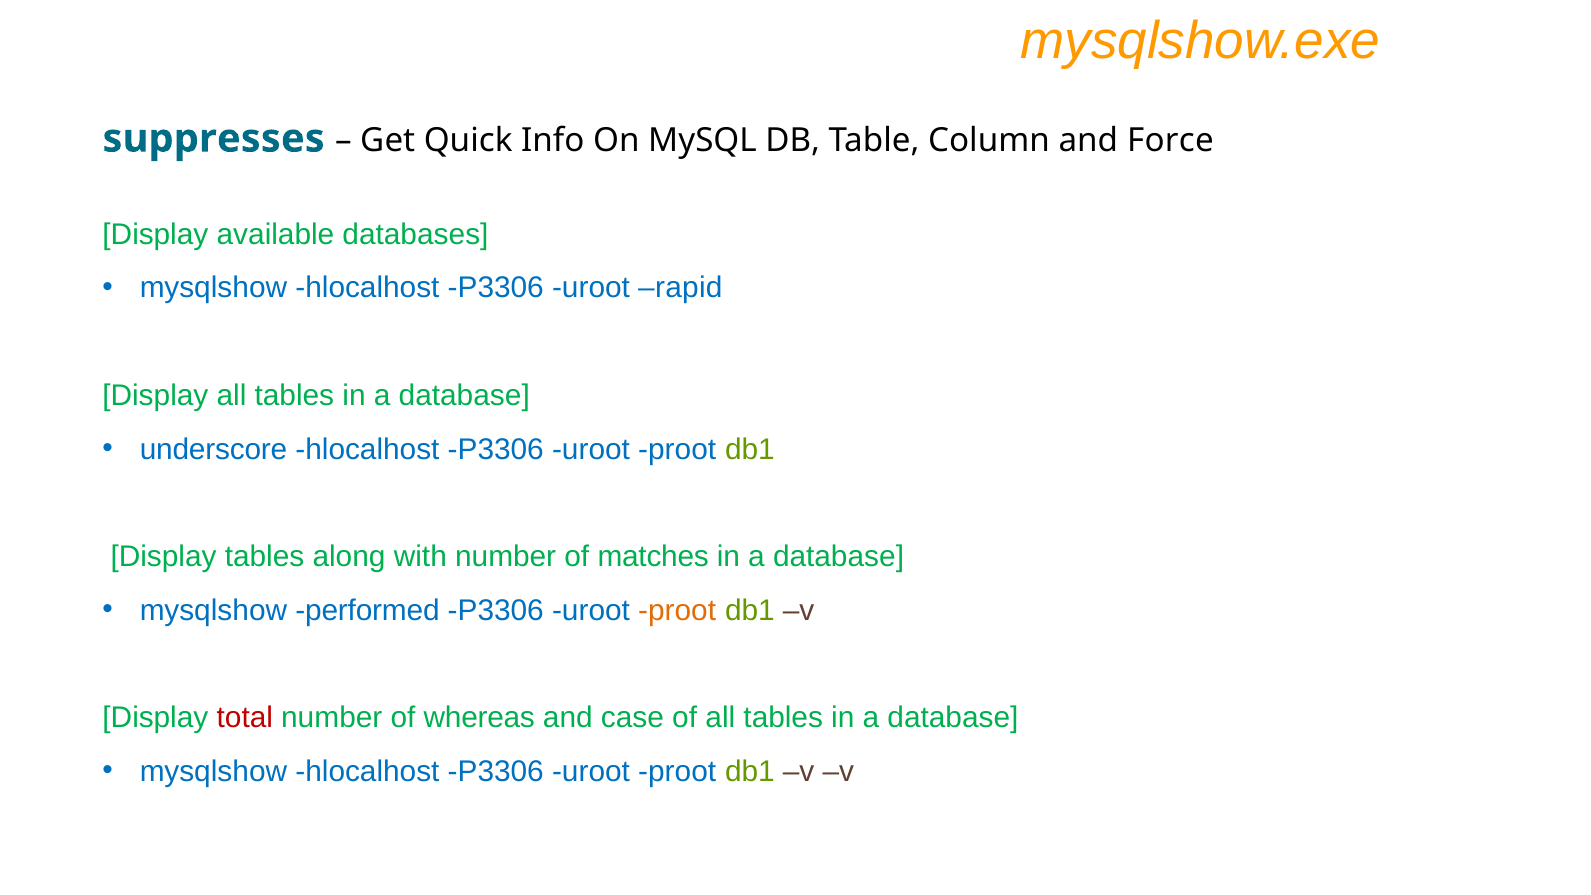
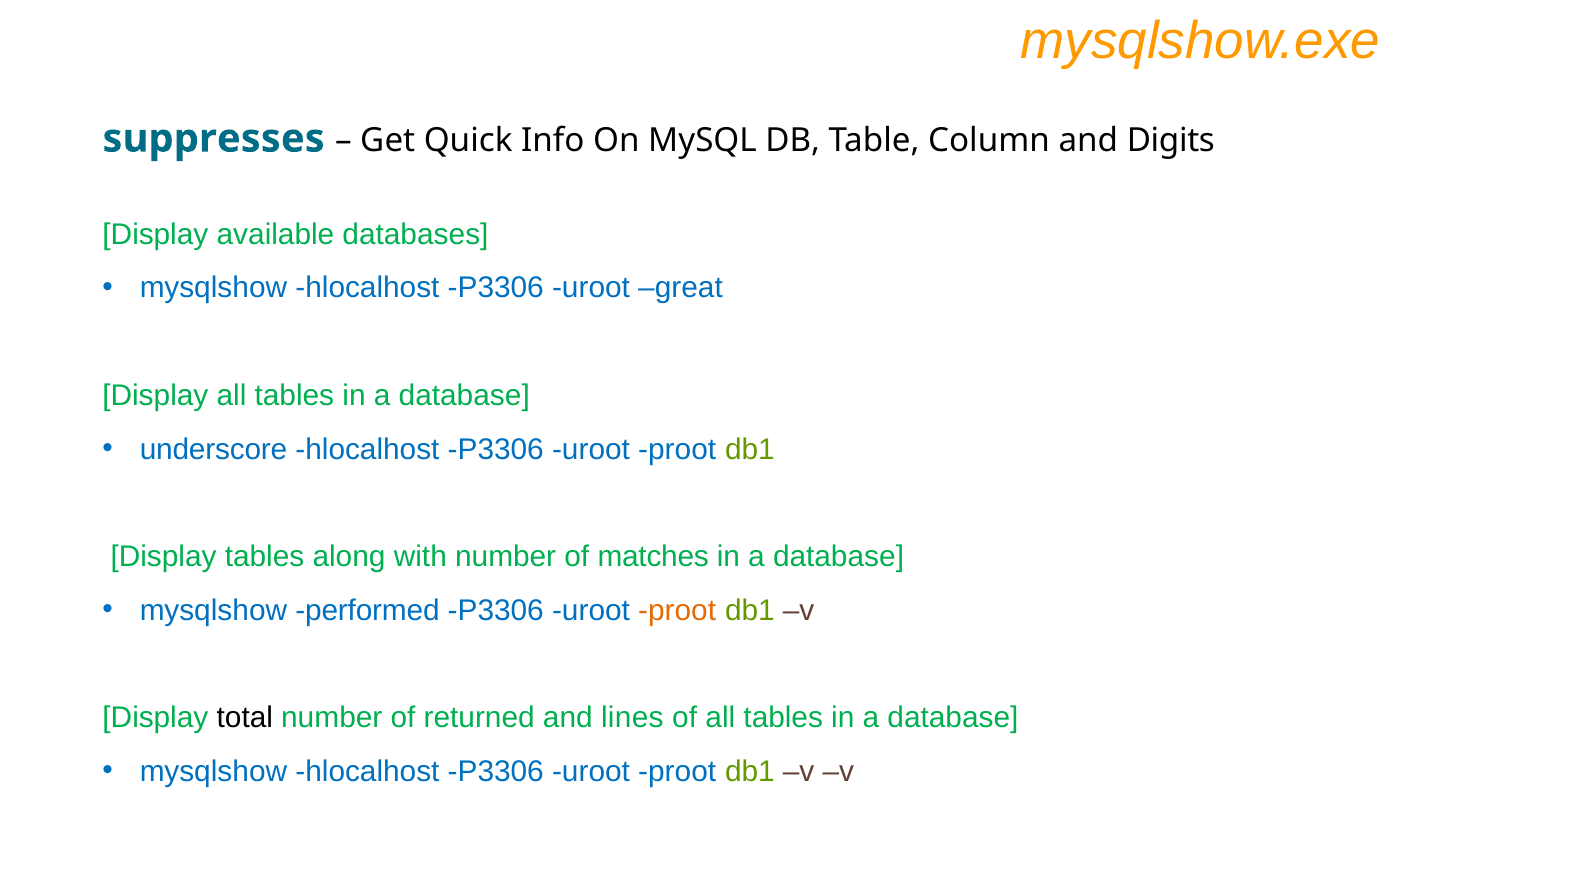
Force: Force -> Digits (1171, 141)
rapid: rapid -> great (680, 288)
total colour: red -> black (245, 718)
whereas: whereas -> returned (479, 718)
case: case -> lines (632, 718)
